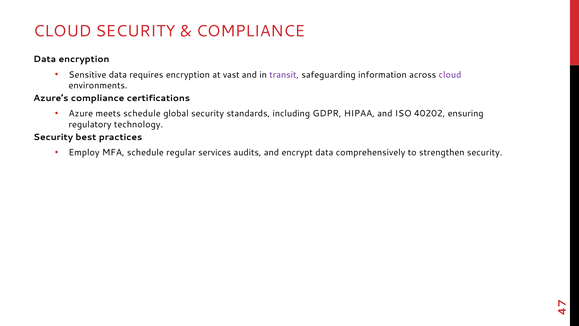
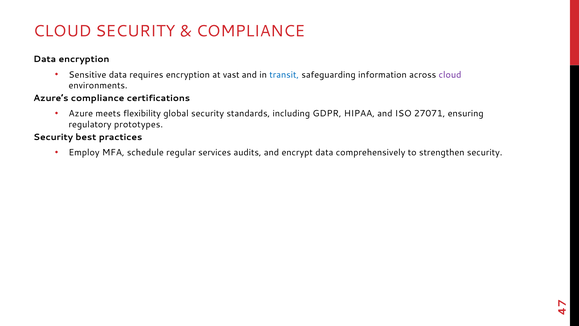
transit colour: purple -> blue (284, 75)
meets schedule: schedule -> flexibility (142, 114)
40202: 40202 -> 27071 (430, 114)
technology: technology -> prototypes (138, 124)
